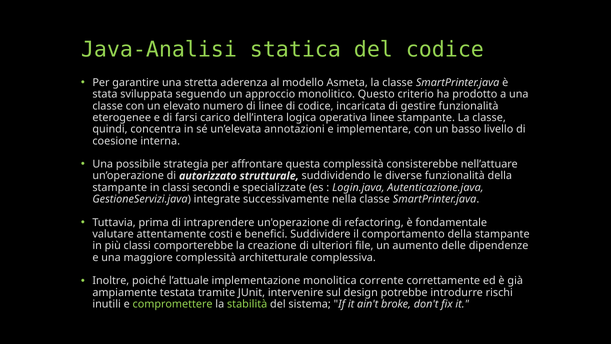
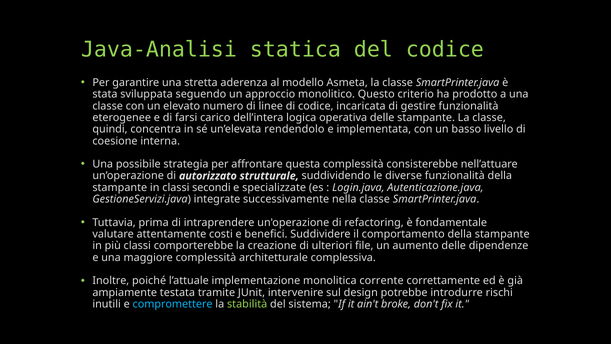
operativa linee: linee -> delle (382, 118)
annotazioni: annotazioni -> rendendolo (294, 129)
implementare: implementare -> implementata (374, 129)
compromettere colour: light green -> light blue (173, 304)
